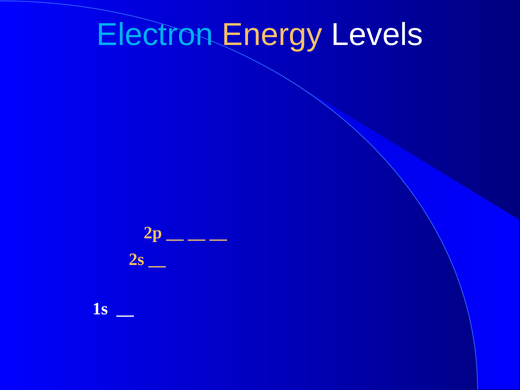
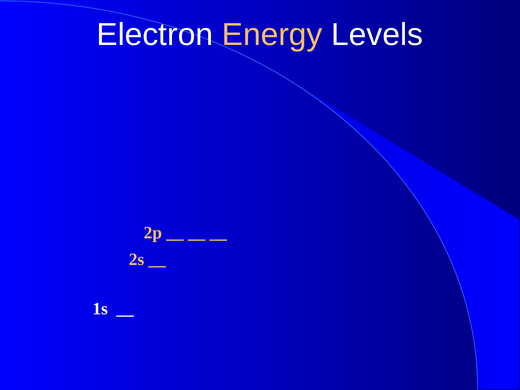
Electron colour: light blue -> white (155, 35)
